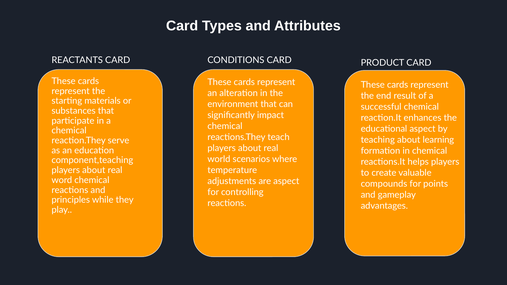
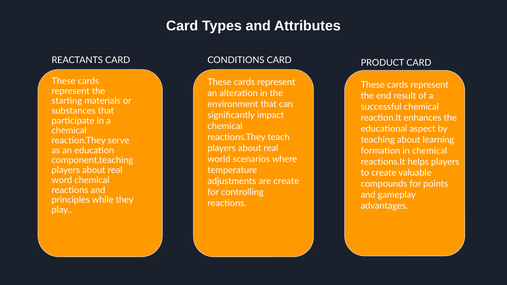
are aspect: aspect -> create (286, 181)
